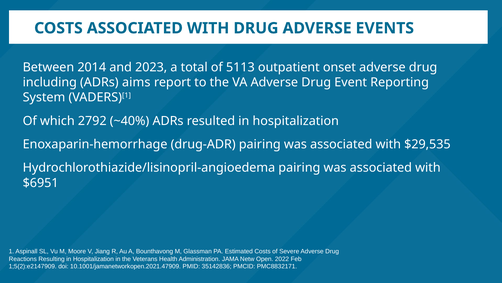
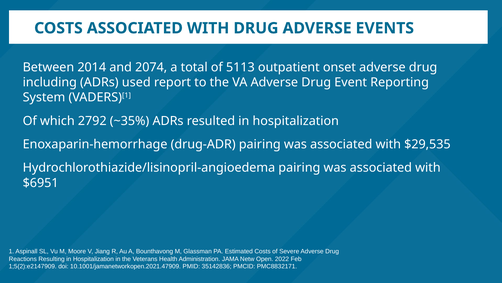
2023: 2023 -> 2074 (151, 67)
aims: aims -> used (136, 82)
~40%: ~40% -> ~35% (130, 121)
